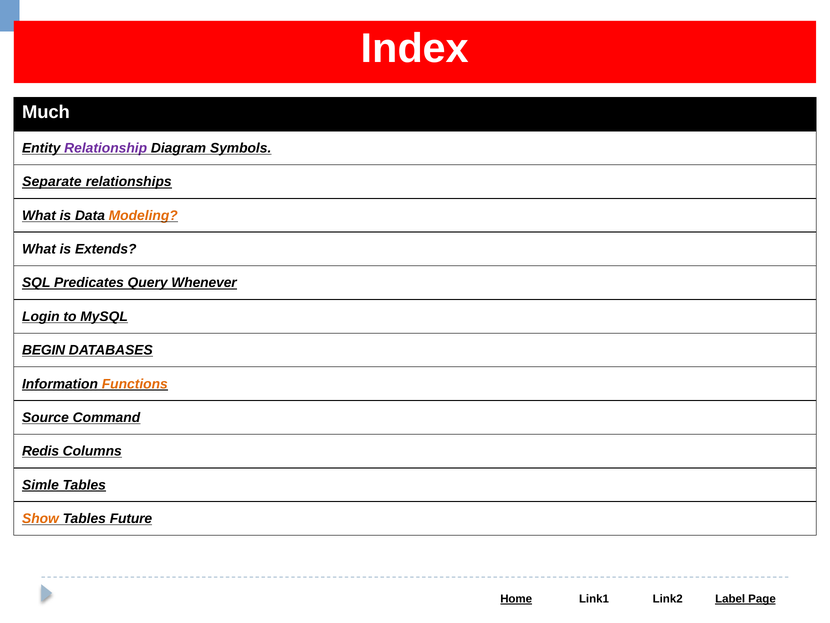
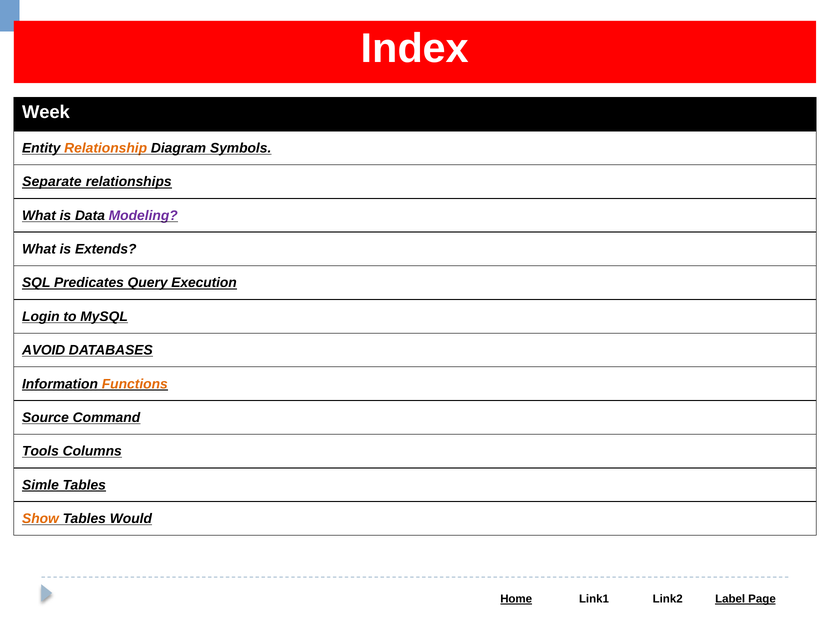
Much: Much -> Week (46, 112)
Relationship colour: purple -> orange (106, 148)
Modeling colour: orange -> purple (143, 215)
Whenever: Whenever -> Execution (204, 283)
BEGIN: BEGIN -> AVOID (44, 350)
Redis: Redis -> Tools (40, 451)
Future: Future -> Would (131, 518)
